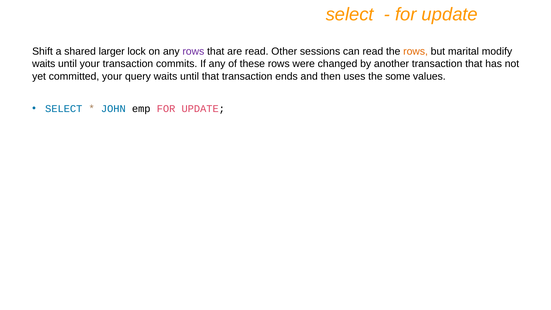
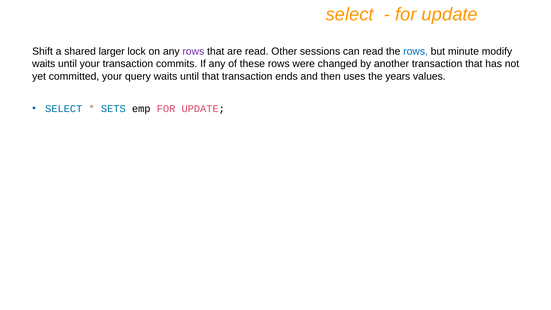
rows colour: orange -> blue (416, 51)
marital: marital -> minute (463, 51)
some: some -> years (398, 76)
JOHN: JOHN -> SETS (113, 109)
